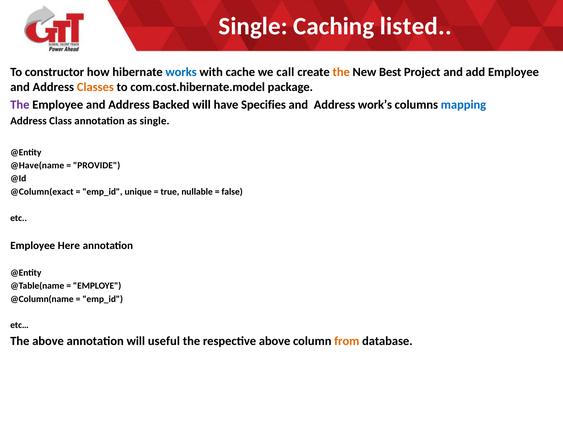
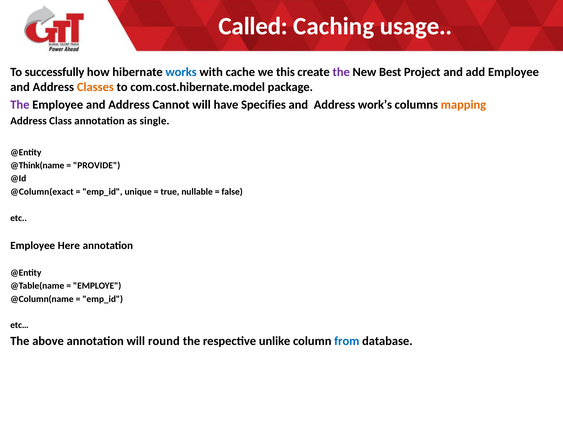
Single: Single -> Called (253, 26)
listed: listed -> usage (416, 26)
constructor: constructor -> successfully (55, 72)
call: call -> this (285, 72)
the colour: orange -> purple (341, 72)
Backed: Backed -> Cannot (171, 105)
mapping colour: blue -> orange (463, 105)
@Have(name: @Have(name -> @Think(name (37, 165)
useful: useful -> round (164, 341)
respective above: above -> unlike (275, 341)
from colour: orange -> blue (347, 341)
